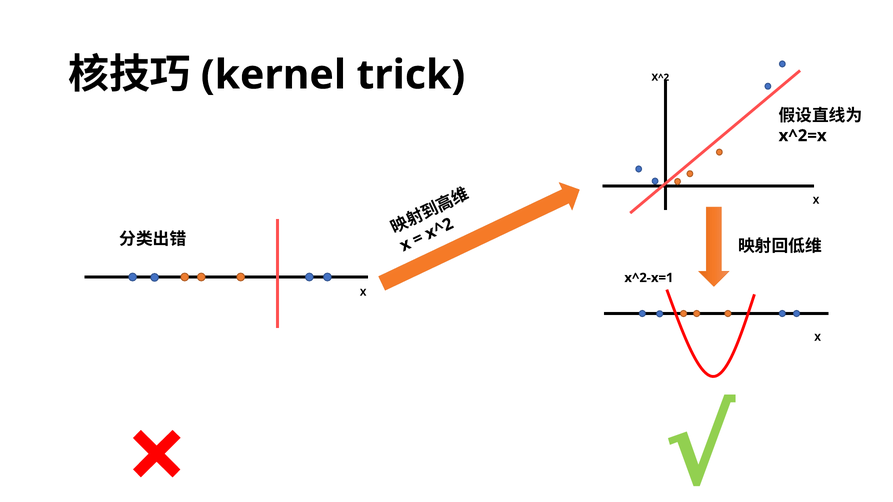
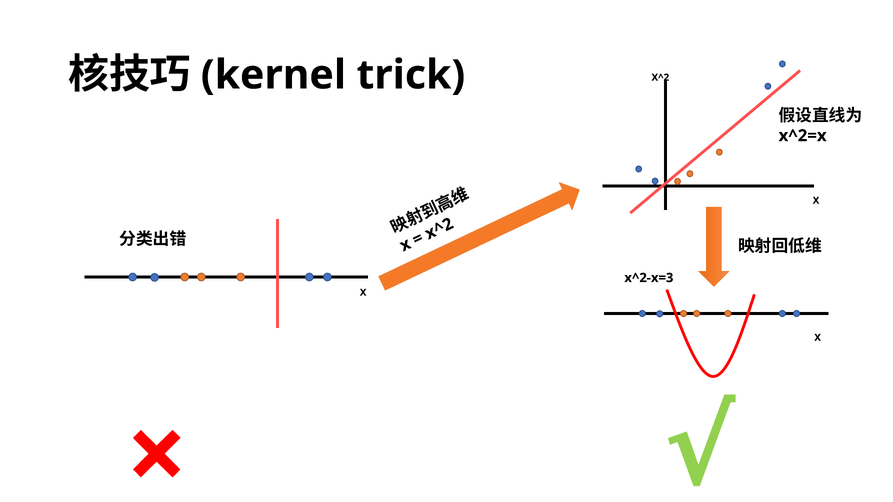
x^2-x=1: x^2-x=1 -> x^2-x=3 (649, 278)
